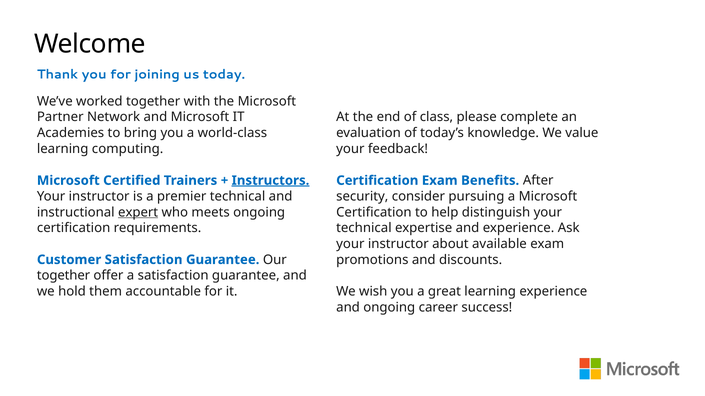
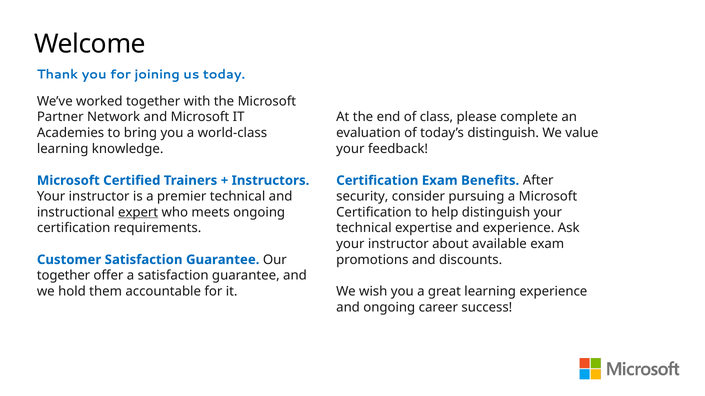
today’s knowledge: knowledge -> distinguish (503, 133)
computing: computing -> knowledge (128, 149)
Instructors underline: present -> none (271, 181)
